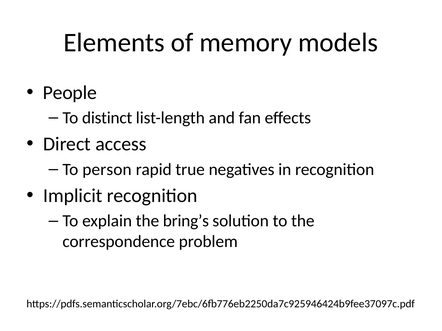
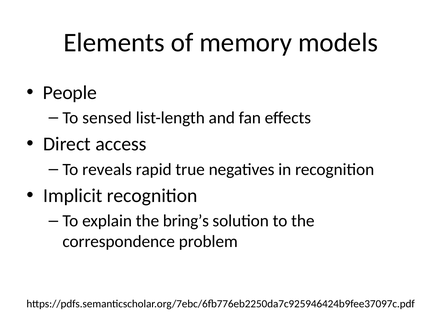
distinct: distinct -> sensed (107, 118)
person: person -> reveals (107, 170)
